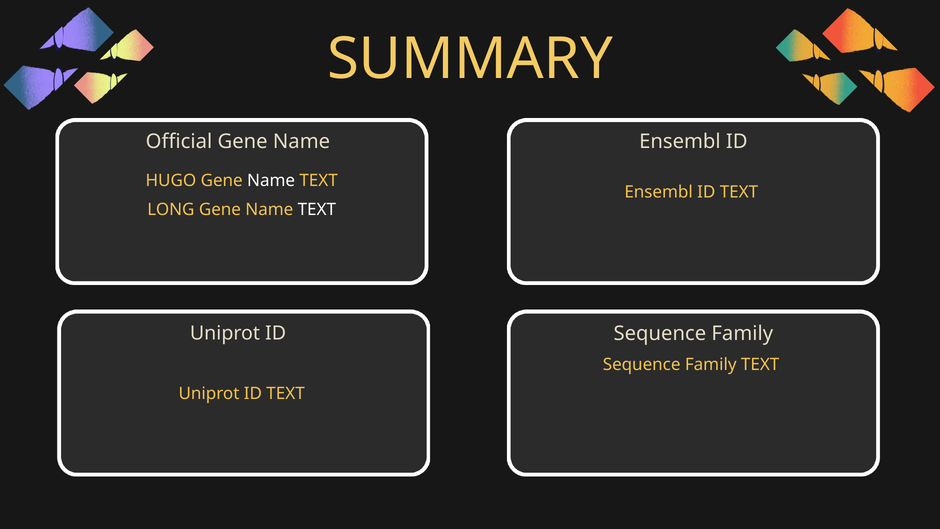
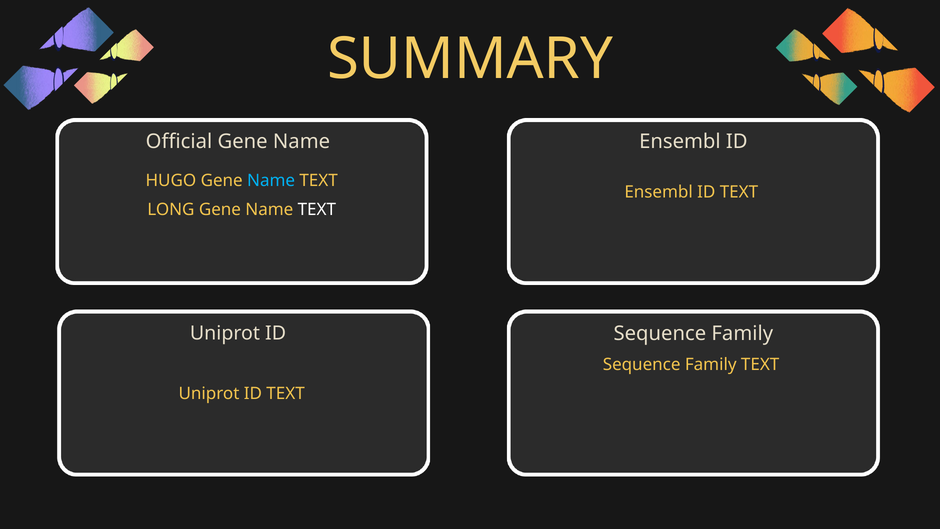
Name colour: white -> light blue (271, 181)
